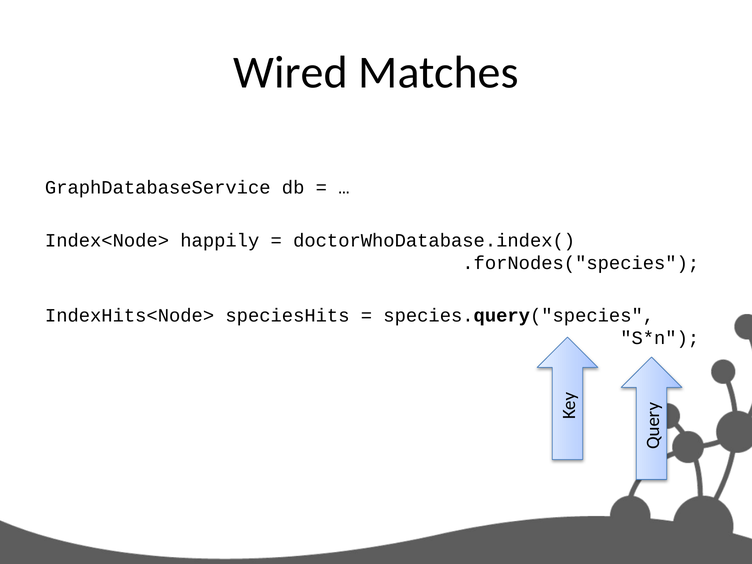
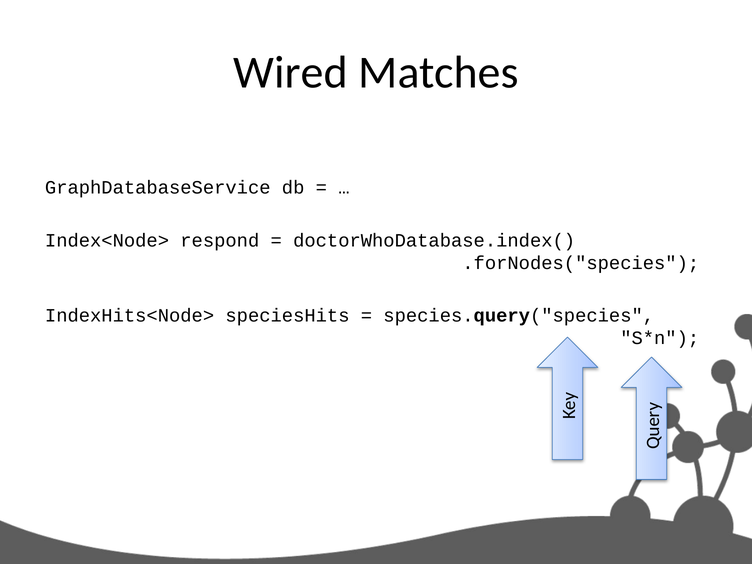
happily: happily -> respond (220, 240)
